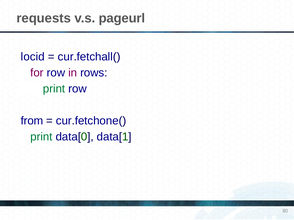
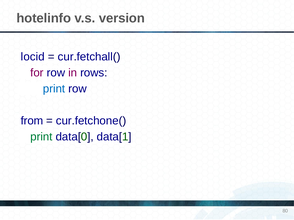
requests: requests -> hotelinfo (44, 18)
pageurl: pageurl -> version (122, 18)
print colour: green -> blue (54, 89)
